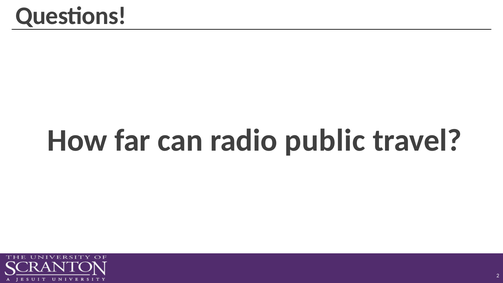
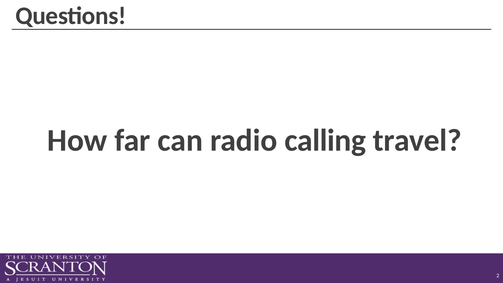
public: public -> calling (325, 140)
